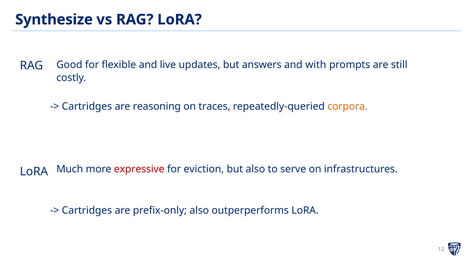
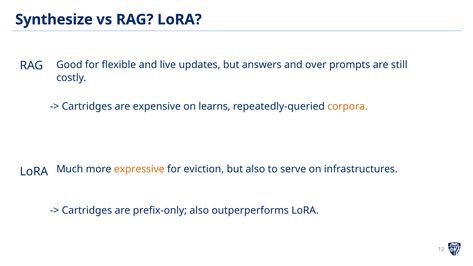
with: with -> over (316, 65)
reasoning: reasoning -> expensive (157, 106)
traces: traces -> learns (214, 106)
expressive colour: red -> orange (139, 169)
